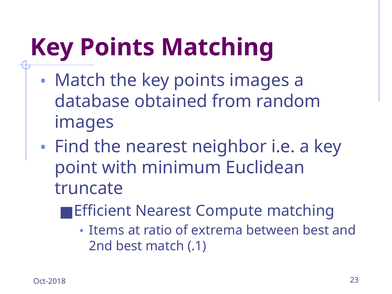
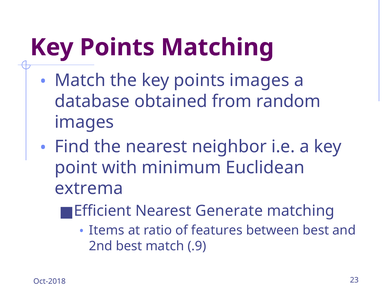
truncate: truncate -> extrema (89, 188)
Compute: Compute -> Generate (229, 211)
extrema: extrema -> features (217, 230)
.1: .1 -> .9 (197, 246)
